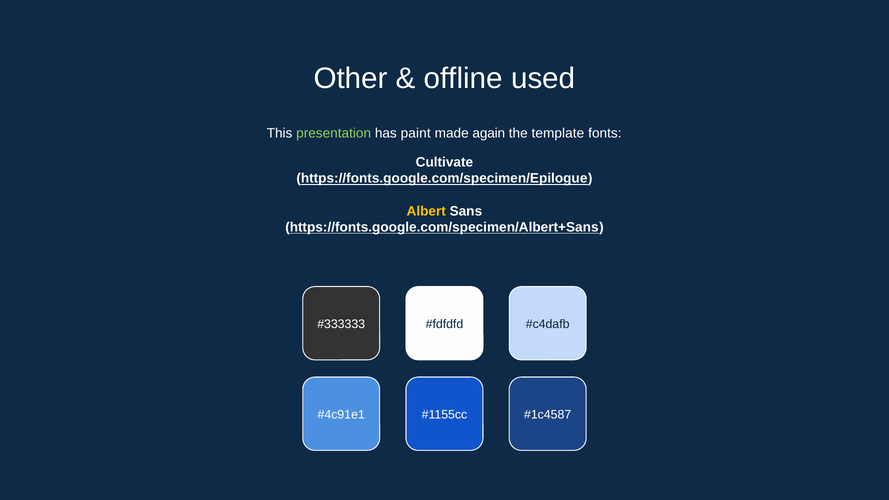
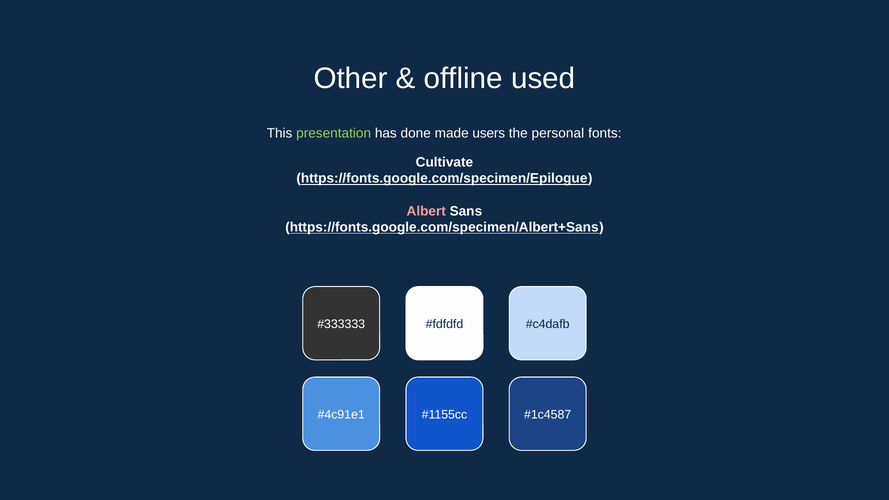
paint: paint -> done (416, 133)
again: again -> users (489, 133)
template: template -> personal (558, 133)
Albert colour: yellow -> pink (426, 211)
